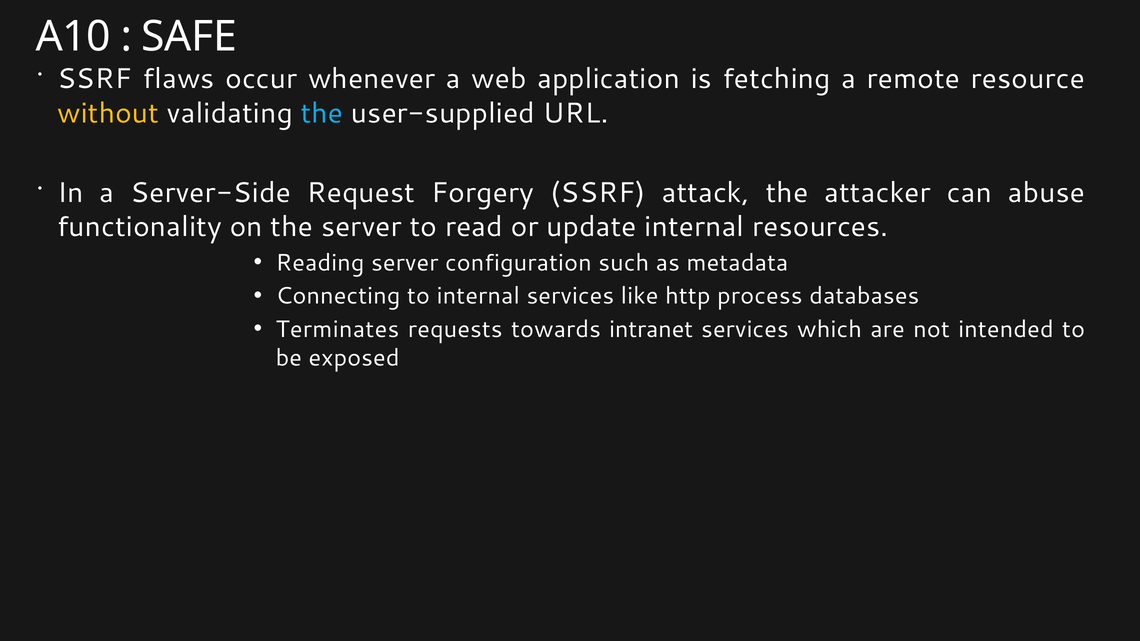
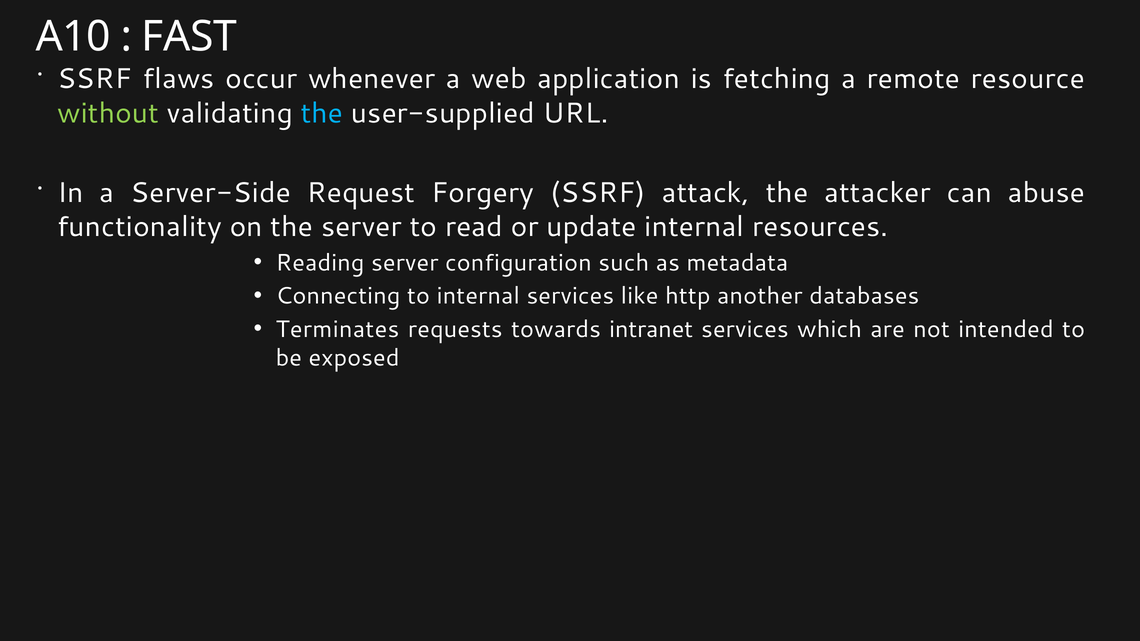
SAFE: SAFE -> FAST (189, 37)
without colour: yellow -> light green (108, 113)
process: process -> another (760, 296)
